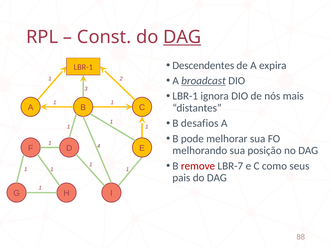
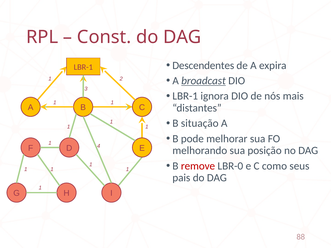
DAG underline: present -> none (182, 37)
desafios: desafios -> situação (200, 123)
LBR-7: LBR-7 -> LBR-0 (230, 166)
